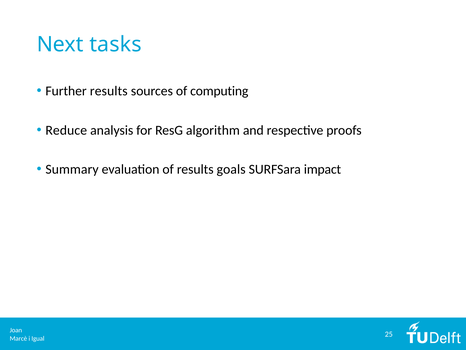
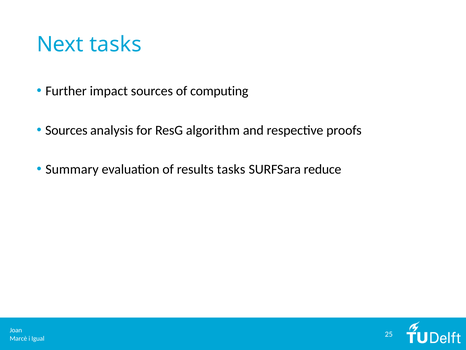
Further results: results -> impact (109, 91)
Reduce: Reduce -> Sources (66, 130)
results goals: goals -> tasks (231, 169)
impact: impact -> reduce (322, 169)
